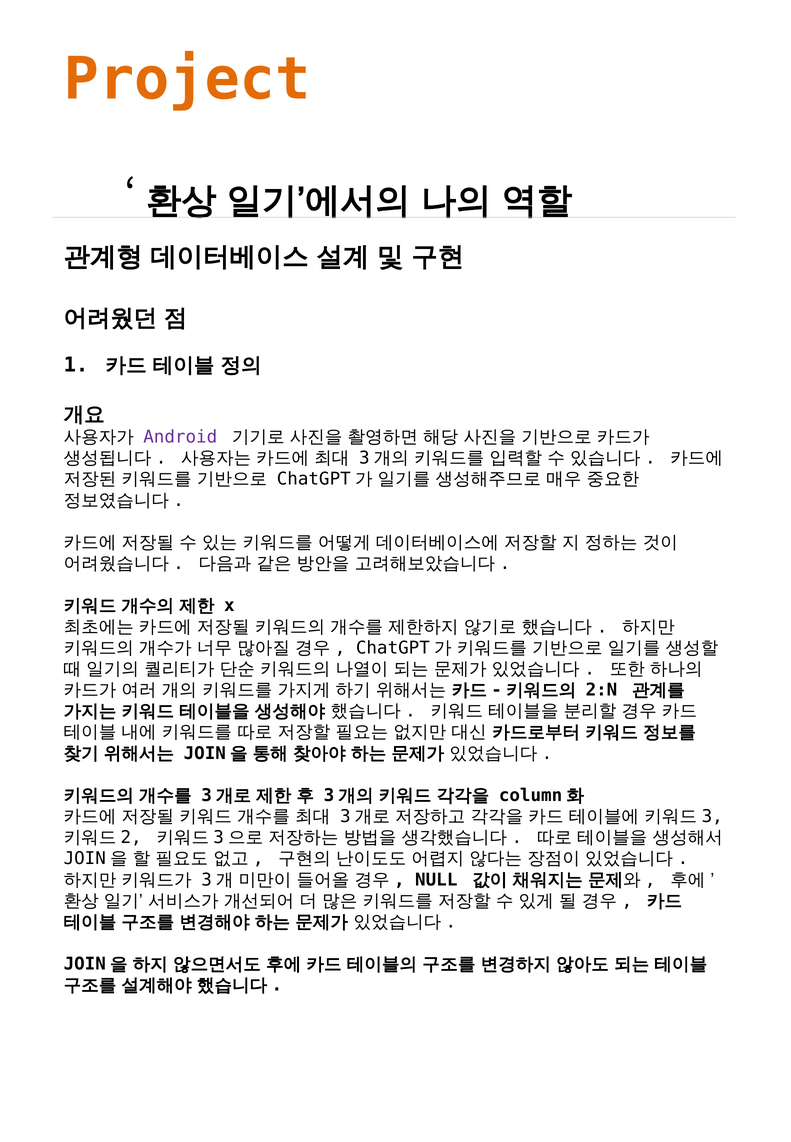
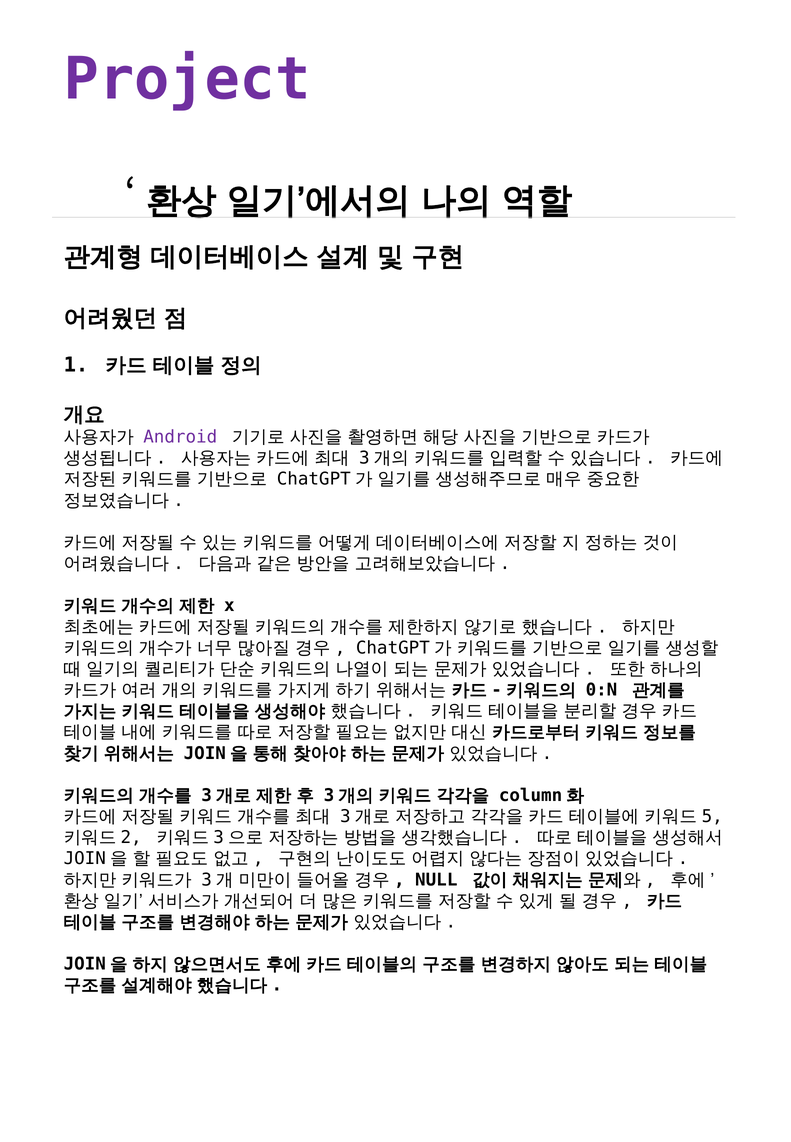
Project colour: orange -> purple (187, 80)
2:N: 2:N -> 0:N (601, 690)
3: 3 -> 5 (712, 817)
